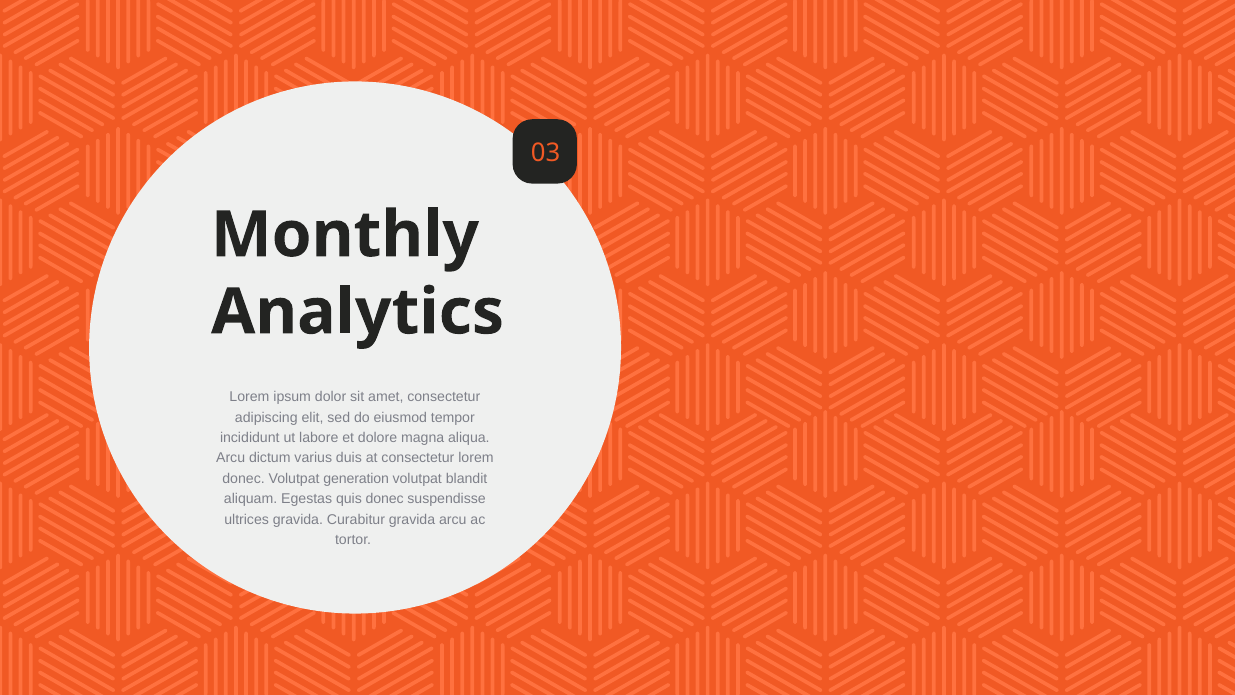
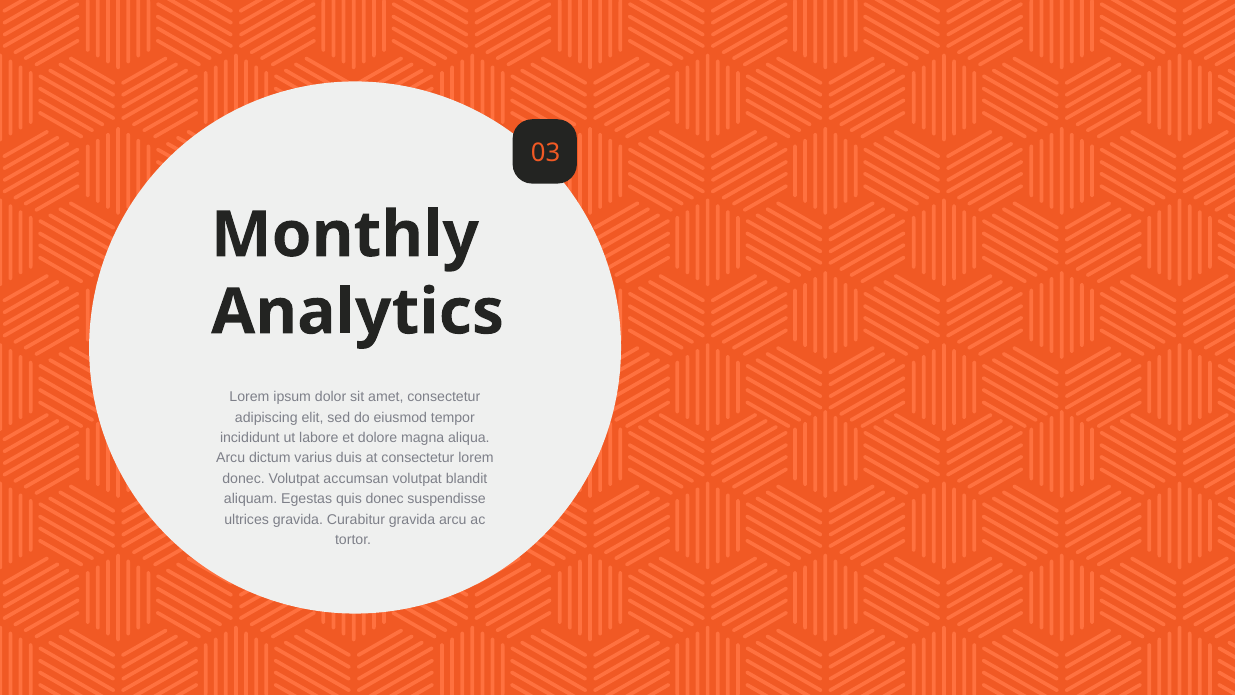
generation: generation -> accumsan (356, 478)
